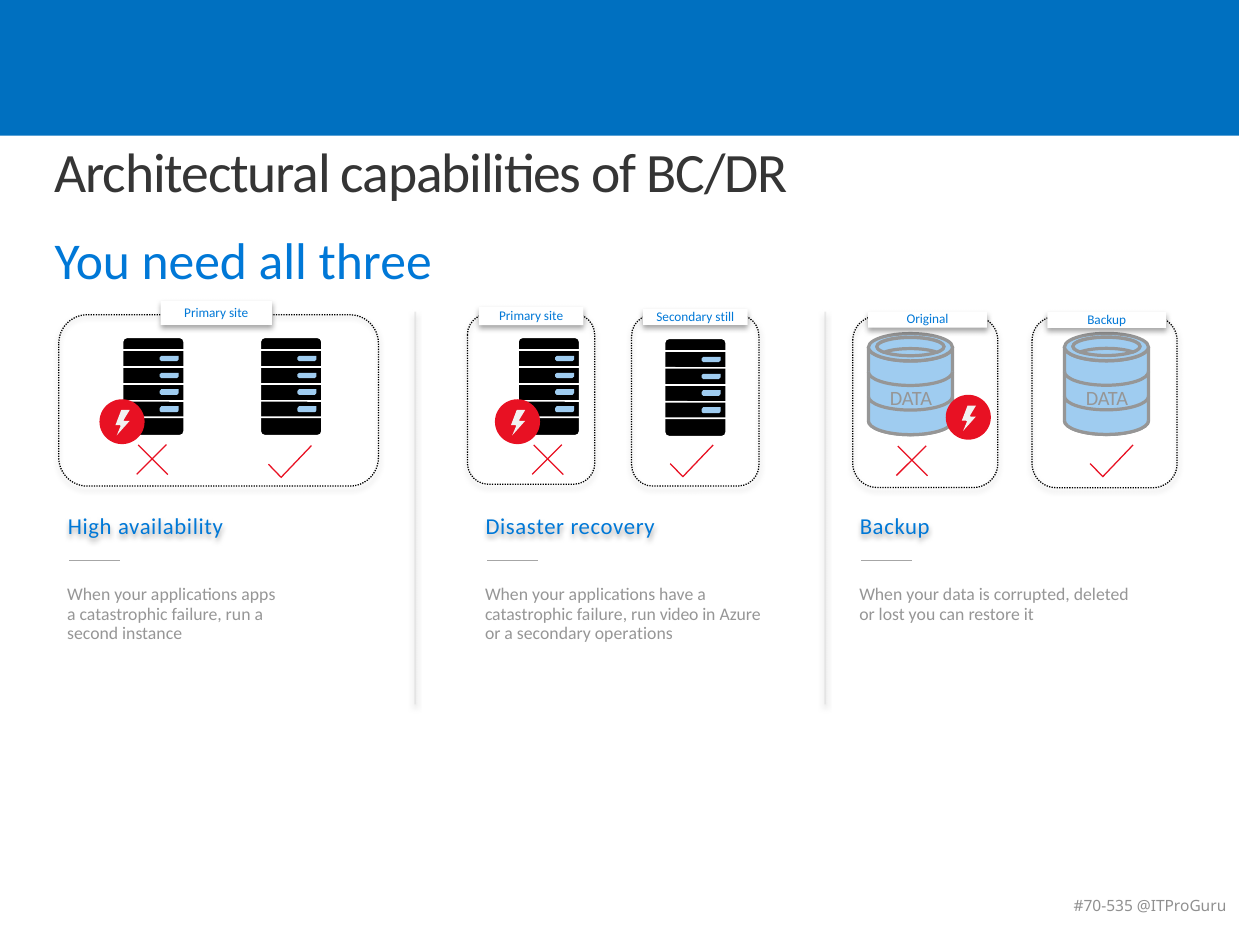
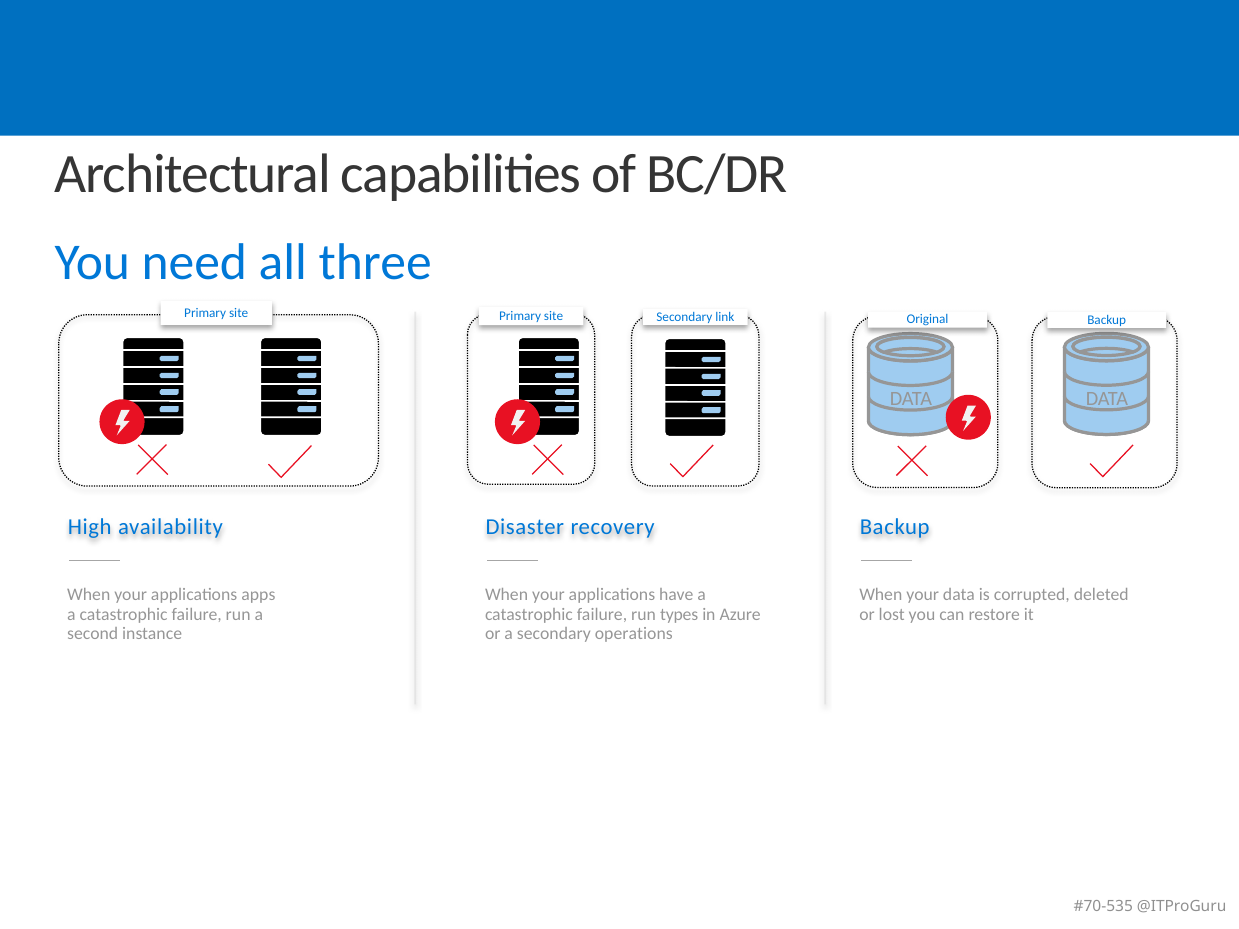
still: still -> link (725, 317)
video: video -> types (679, 614)
